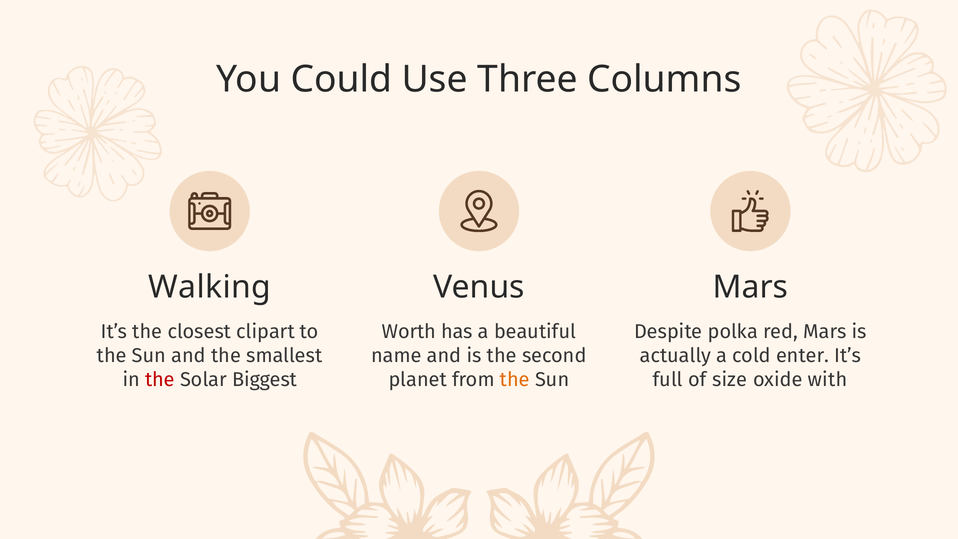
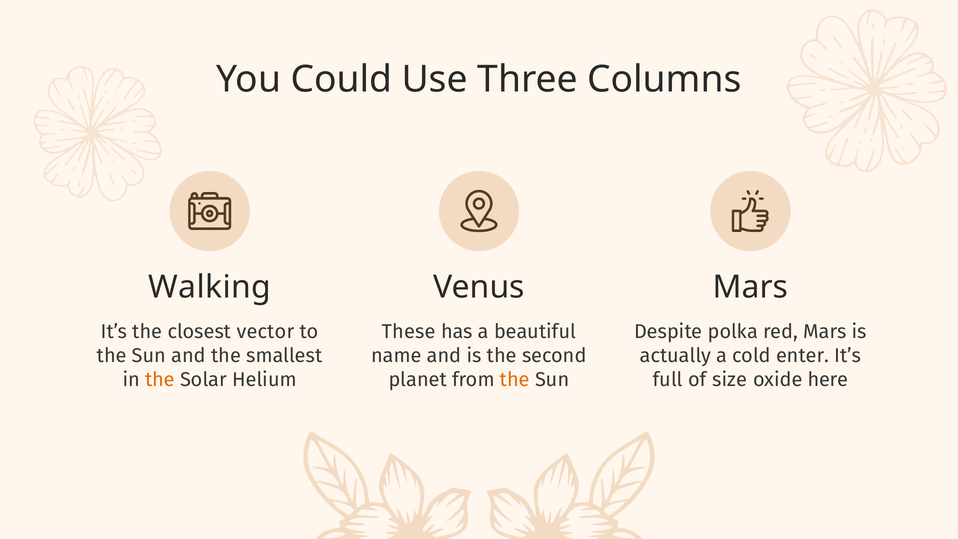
clipart: clipart -> vector (265, 332)
Worth: Worth -> These (409, 332)
the colour: red -> orange (160, 380)
Biggest: Biggest -> Helium (264, 380)
with: with -> here (828, 380)
